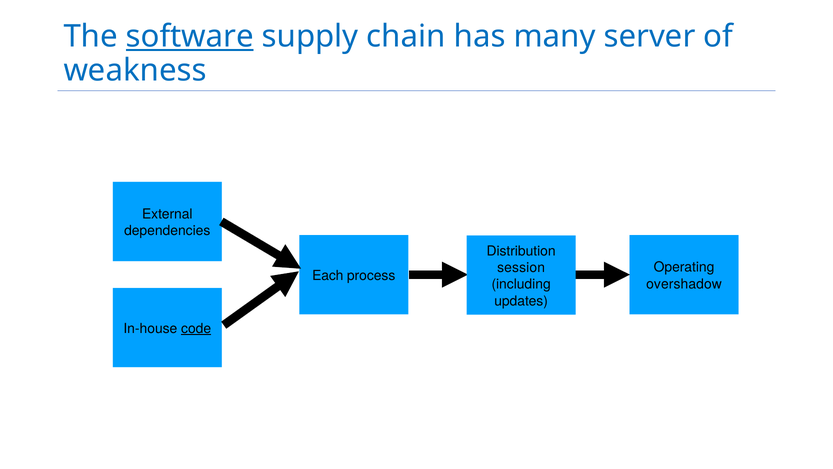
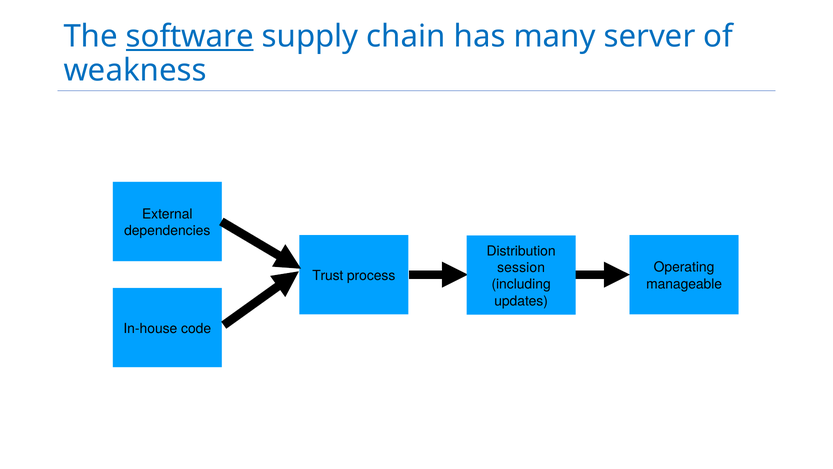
Each: Each -> Trust (328, 275)
overshadow: overshadow -> manageable (684, 284)
code underline: present -> none (196, 328)
